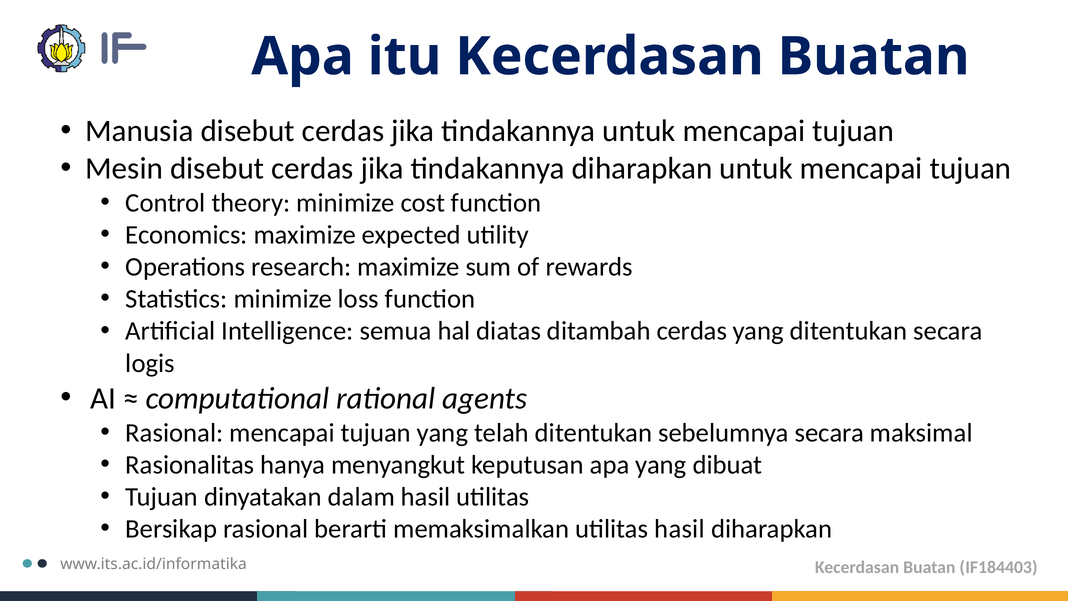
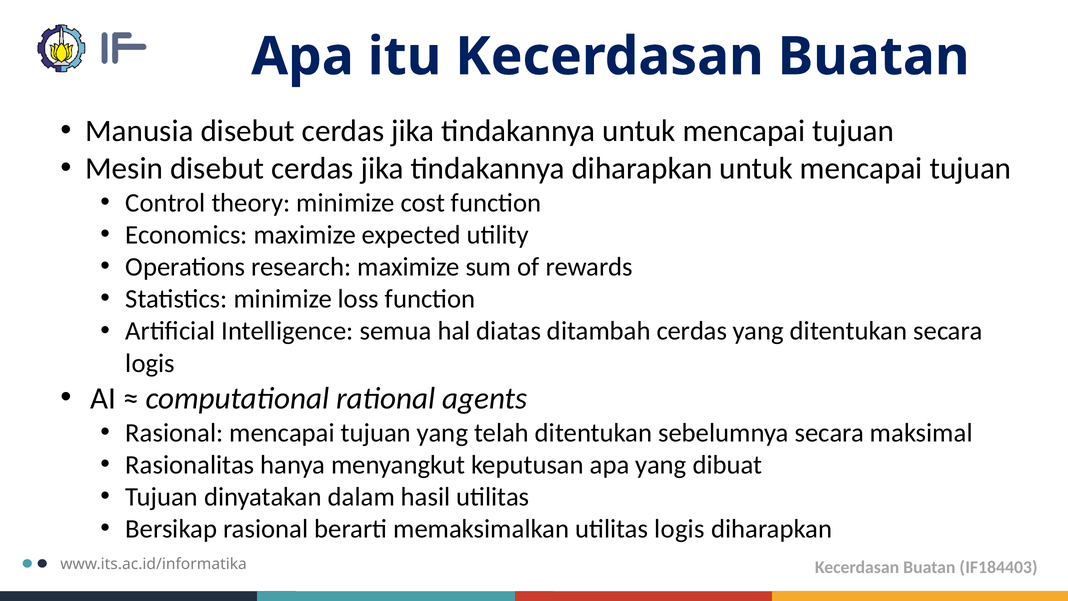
utilitas hasil: hasil -> logis (680, 529)
